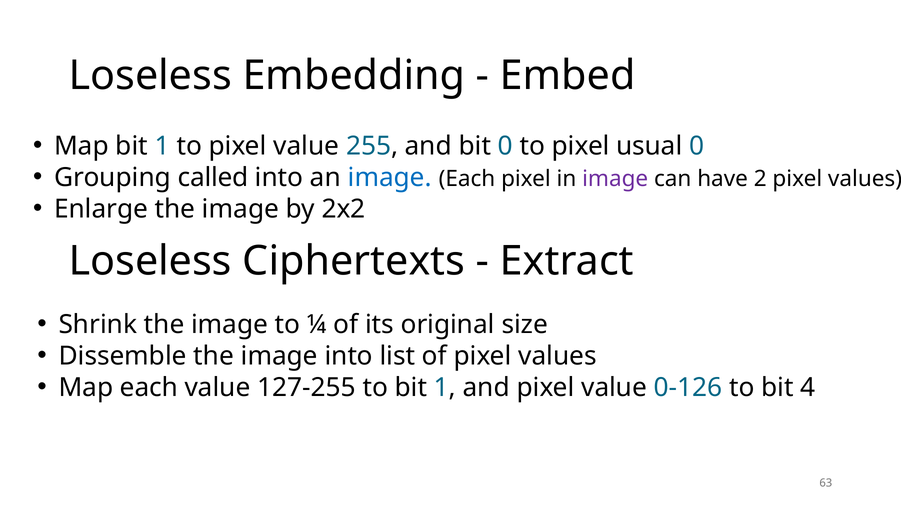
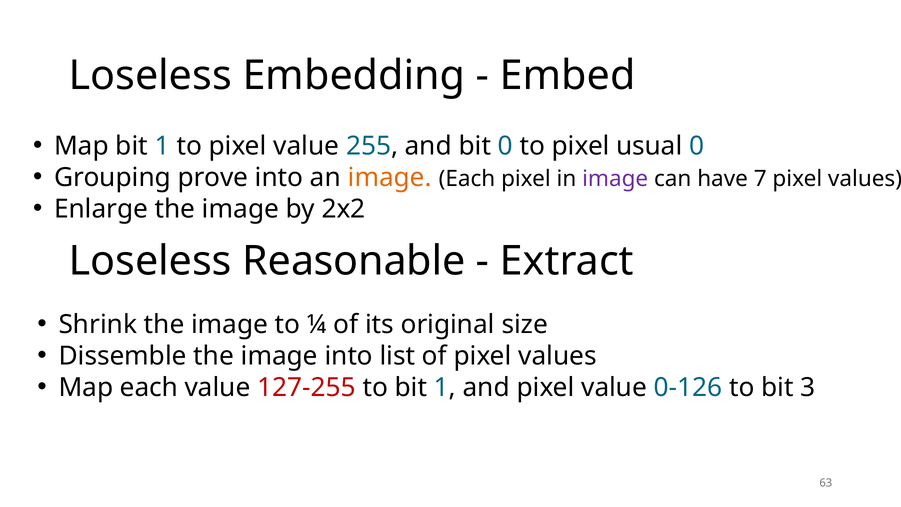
called: called -> prove (213, 177)
image colour: blue -> orange (390, 177)
2: 2 -> 7 (760, 179)
Ciphertexts: Ciphertexts -> Reasonable (354, 261)
127-255 colour: black -> red (307, 387)
4: 4 -> 3 (808, 387)
